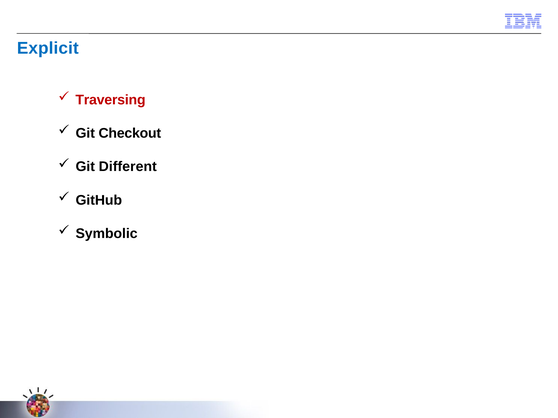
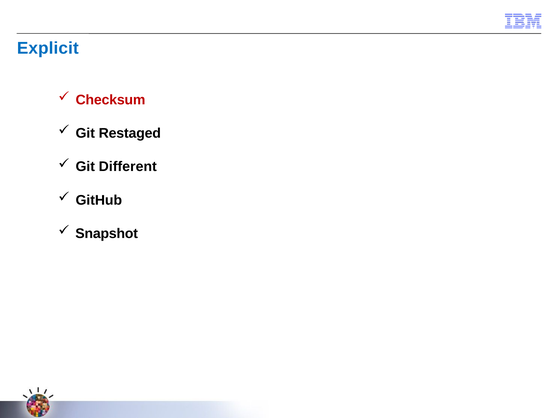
Traversing: Traversing -> Checksum (110, 100)
Checkout: Checkout -> Restaged (130, 133)
Symbolic: Symbolic -> Snapshot (107, 234)
